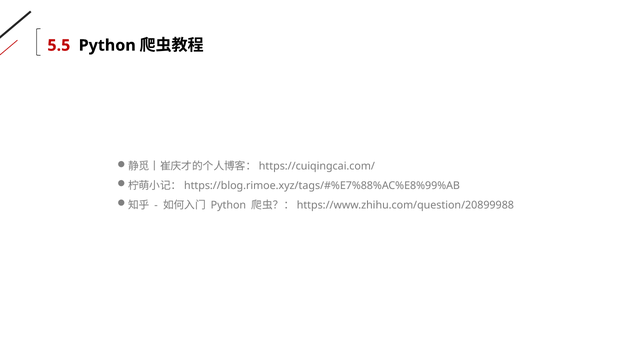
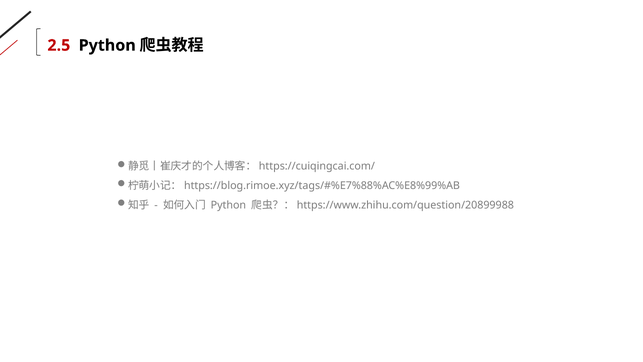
5.5: 5.5 -> 2.5 (59, 45)
